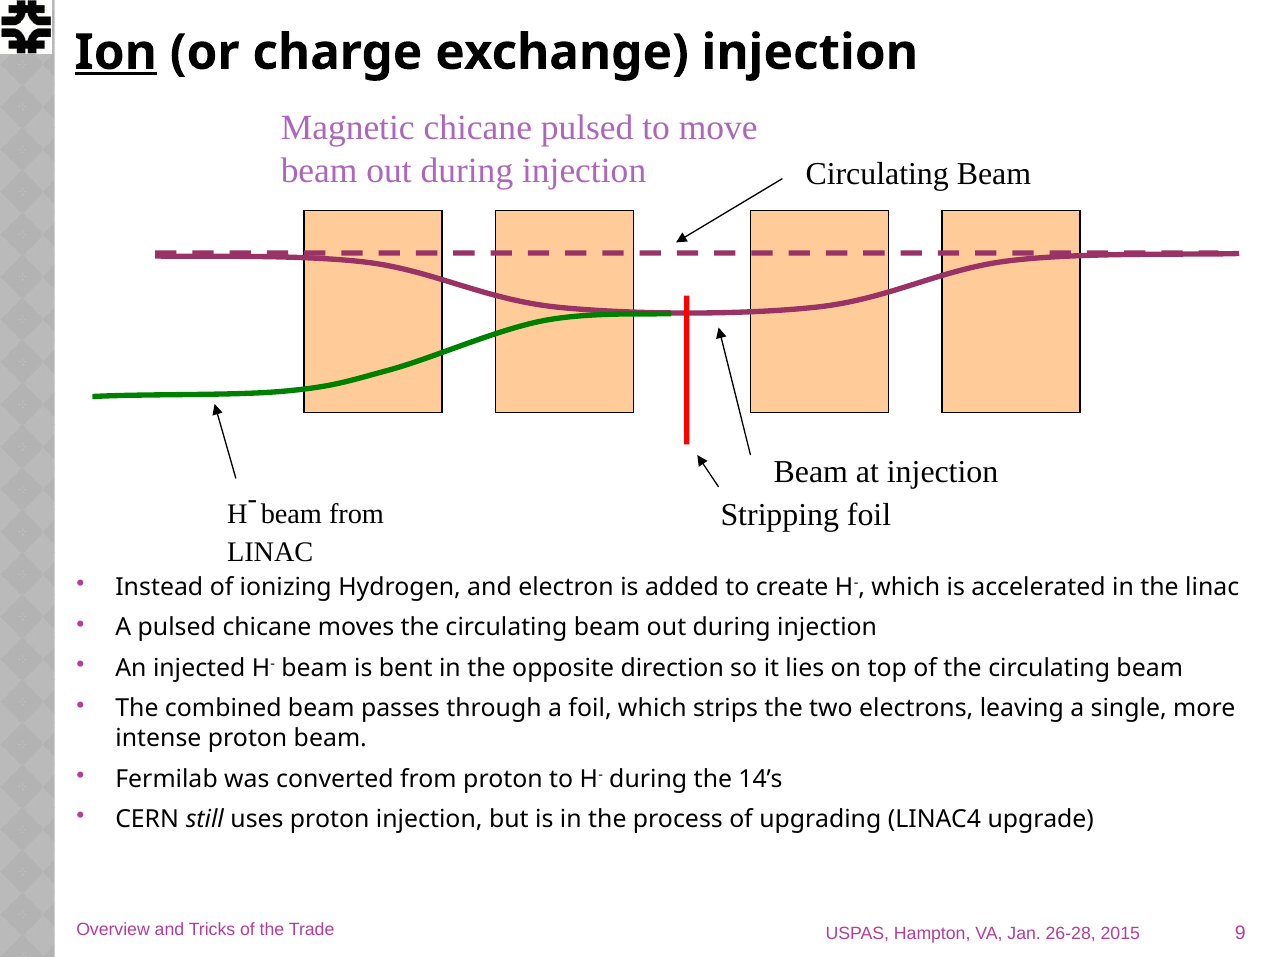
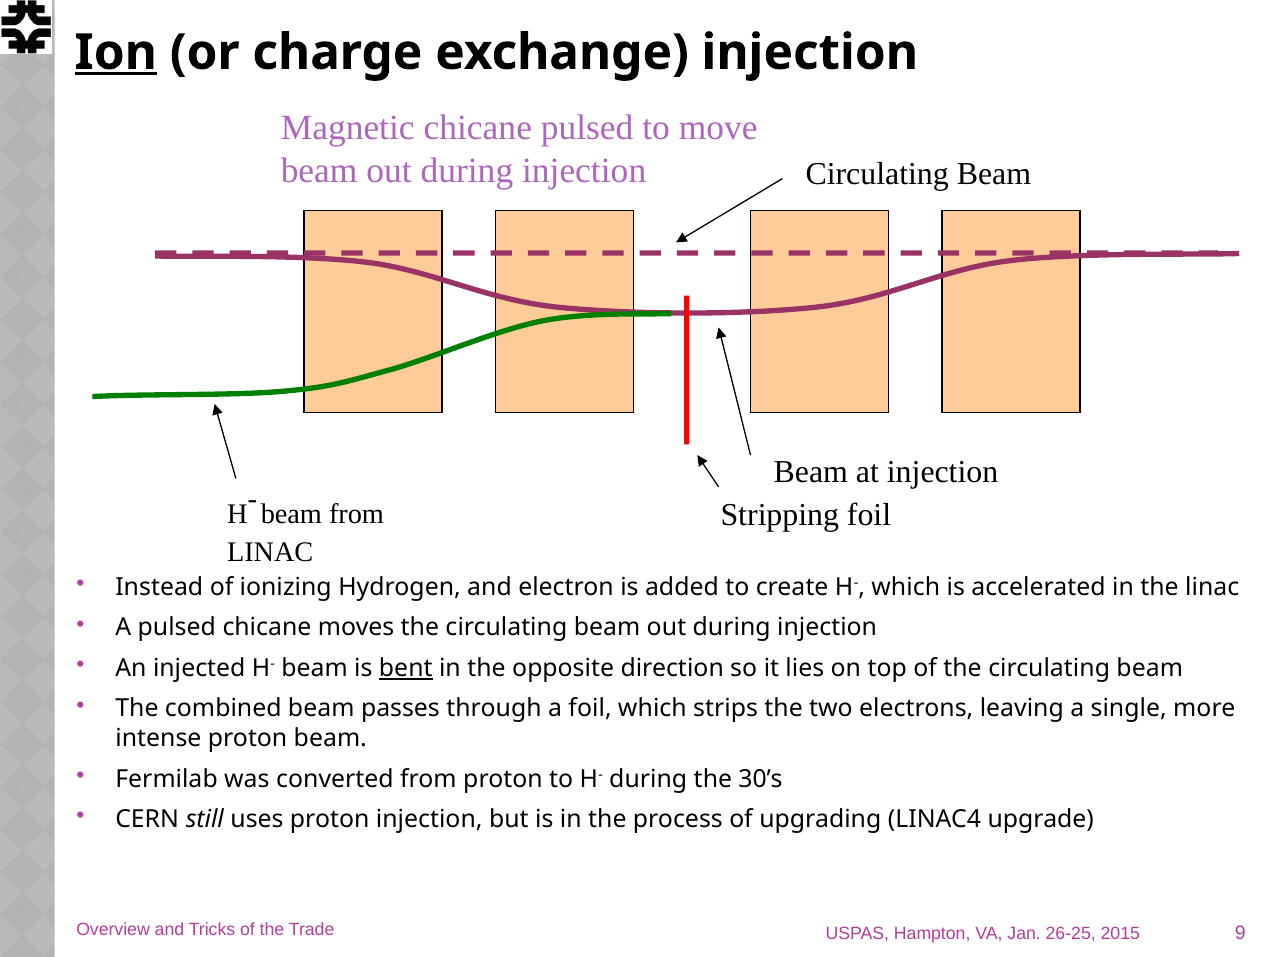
bent underline: none -> present (406, 668)
14’s: 14’s -> 30’s (761, 779)
26-28: 26-28 -> 26-25 (1071, 934)
